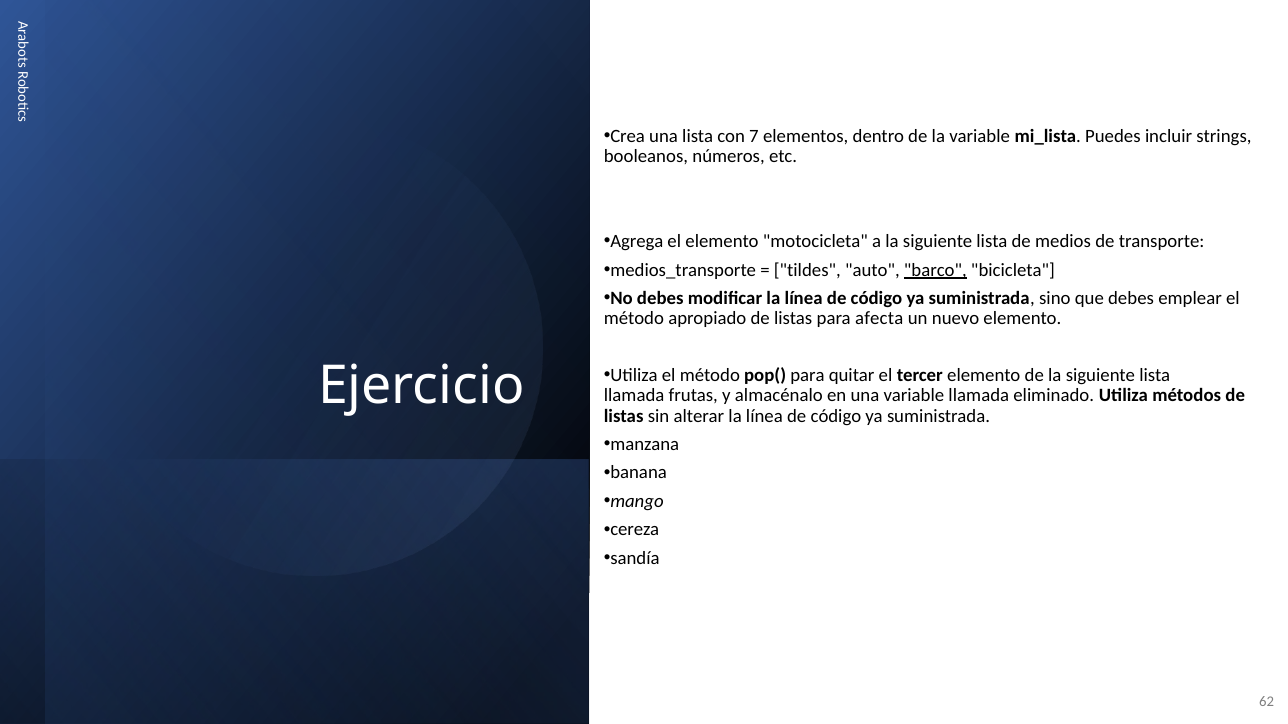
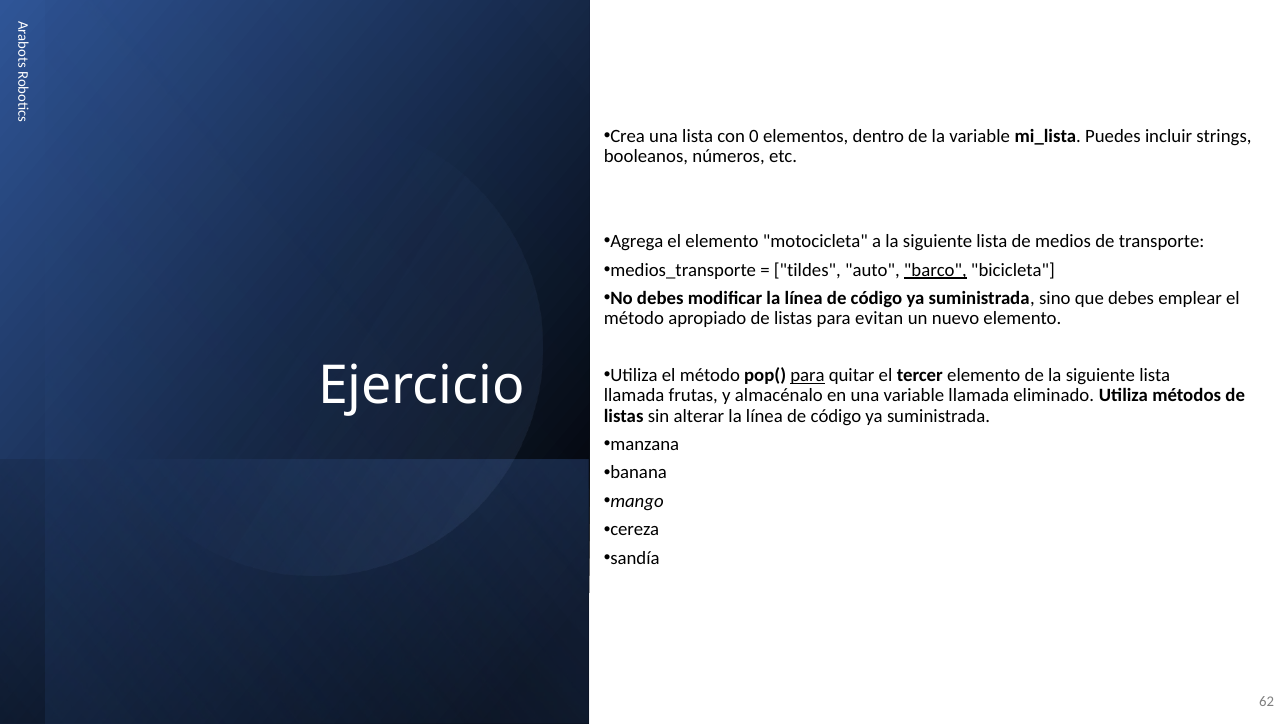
7: 7 -> 0 (754, 136)
afecta: afecta -> evitan (879, 319)
para underline: none -> present (808, 376)
